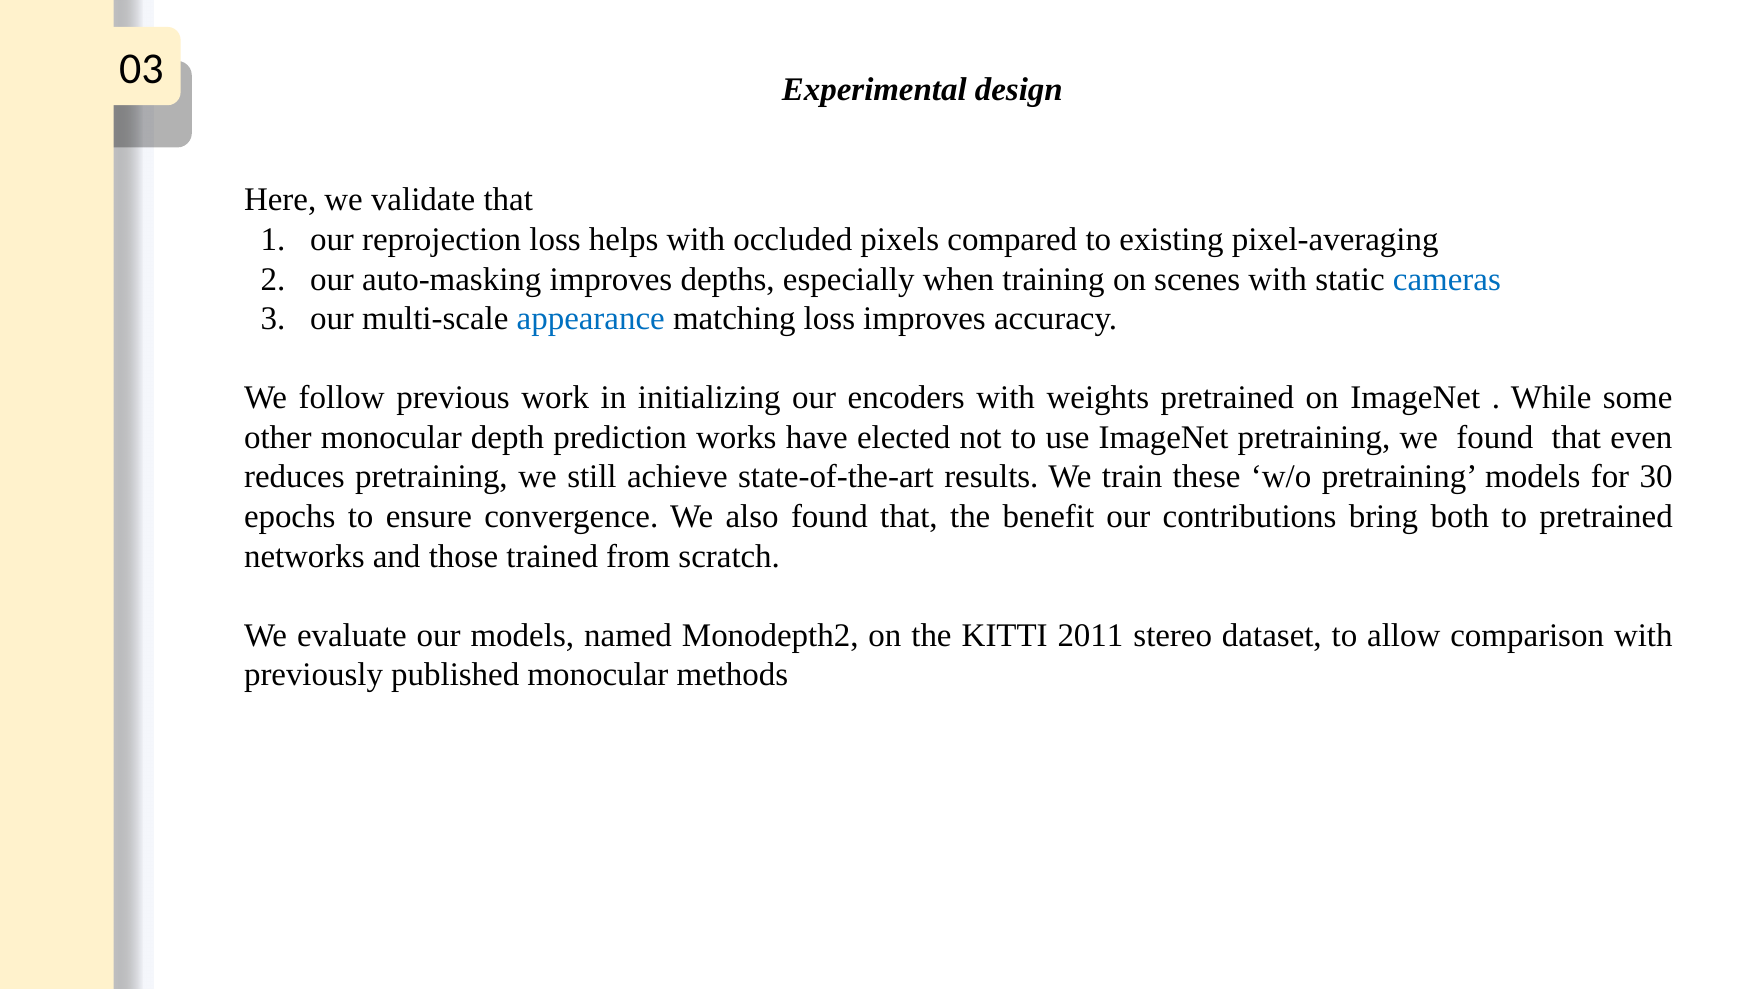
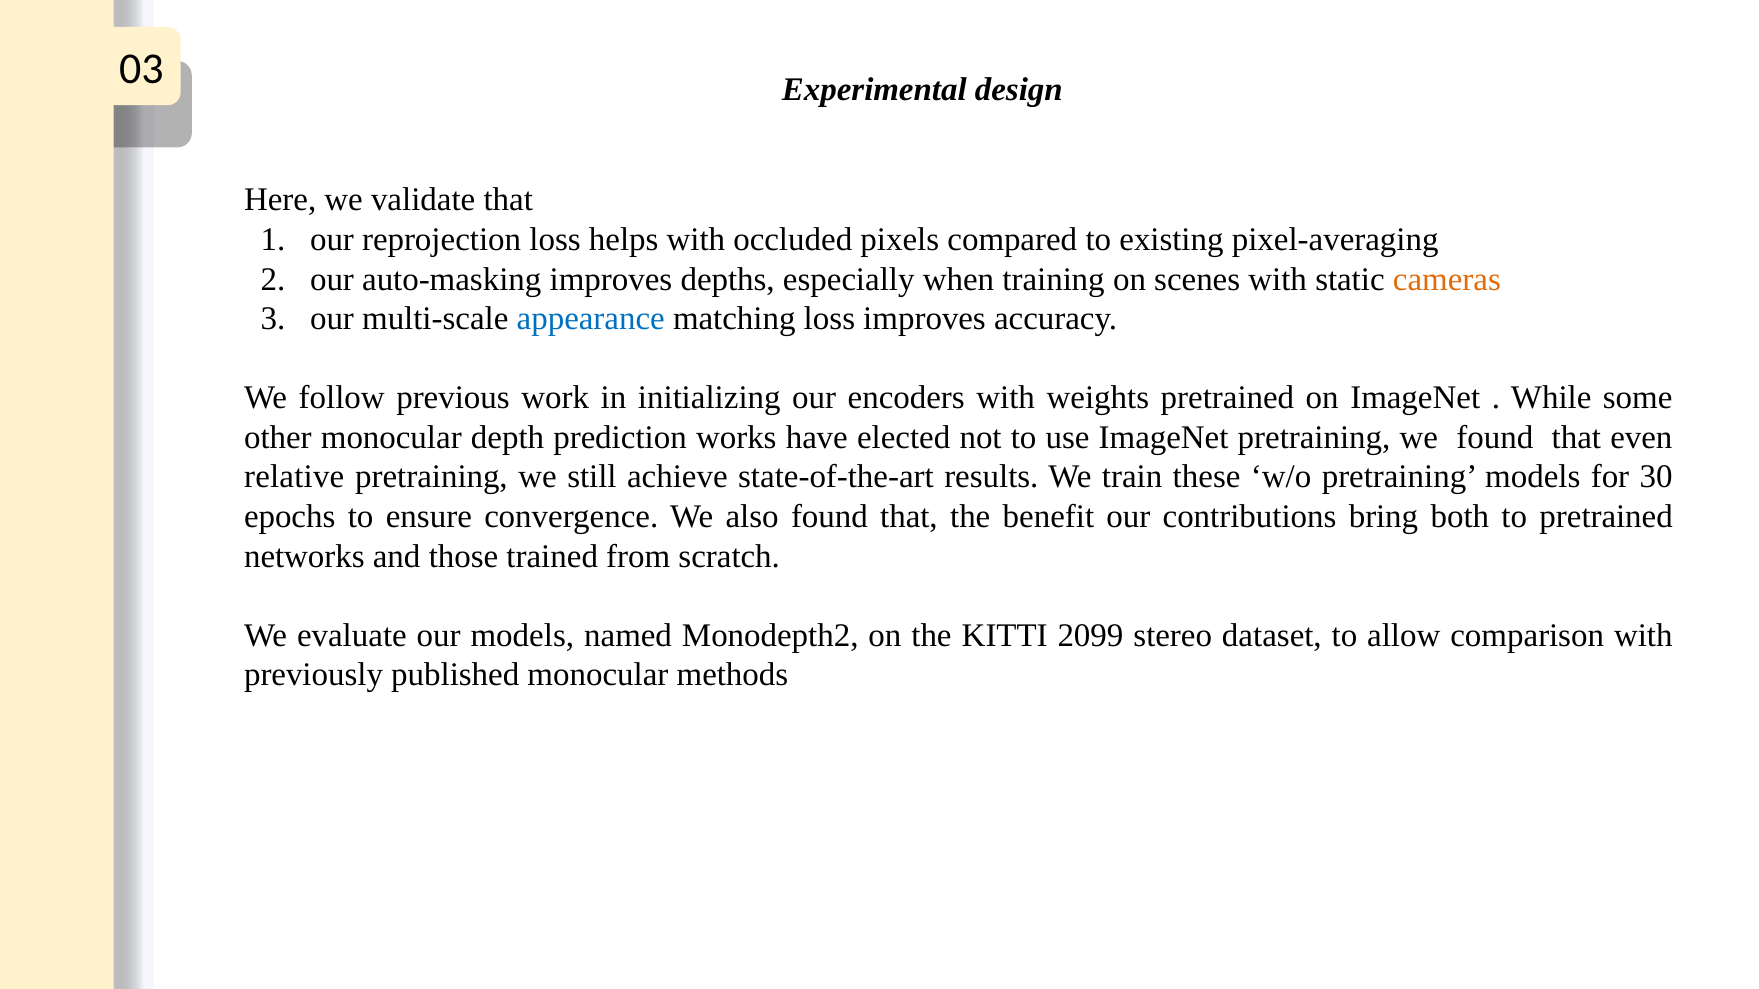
cameras colour: blue -> orange (1447, 279)
reduces: reduces -> relative (294, 477)
2011: 2011 -> 2099 (1090, 636)
